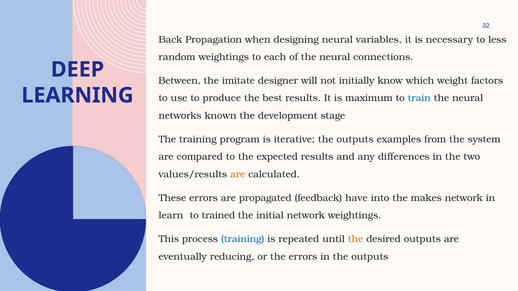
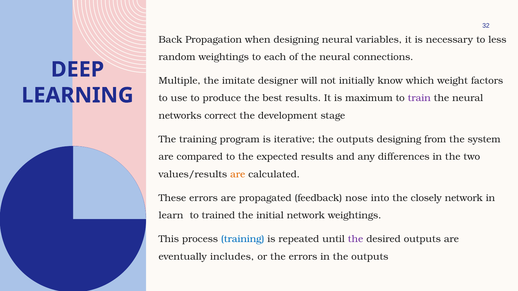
Between: Between -> Multiple (180, 81)
train colour: blue -> purple (419, 98)
known: known -> correct (221, 116)
outputs examples: examples -> designing (399, 139)
have: have -> nose (356, 198)
makes: makes -> closely (426, 198)
the colour: orange -> purple (356, 239)
reducing: reducing -> includes (232, 257)
